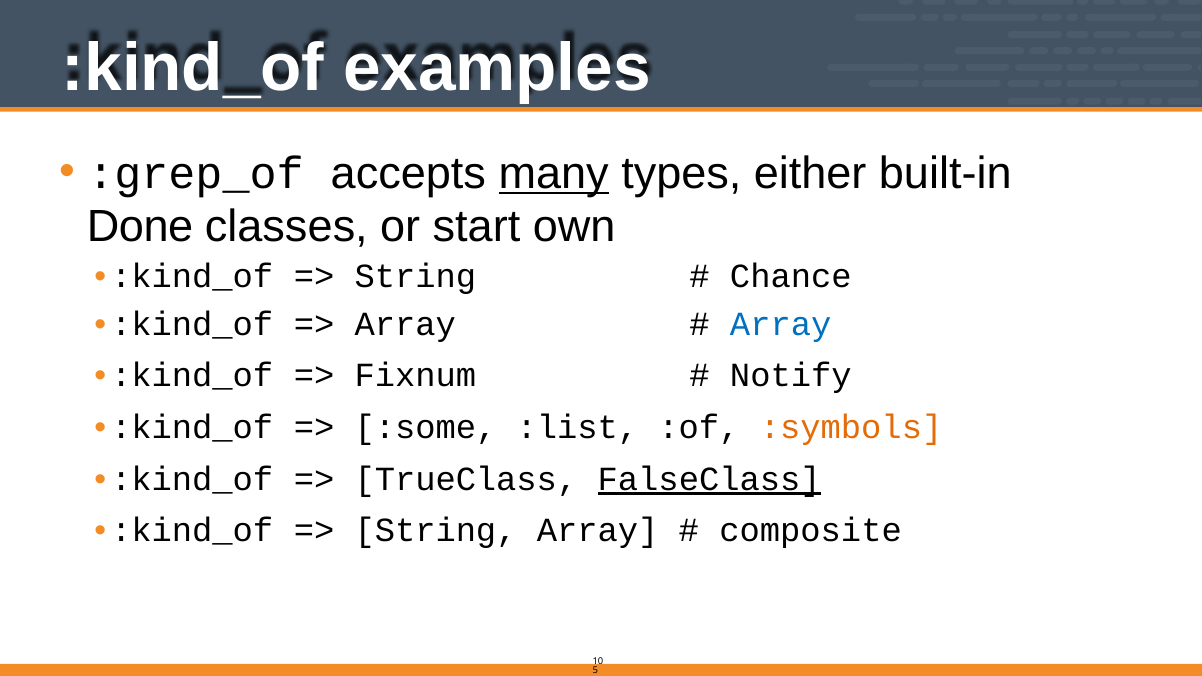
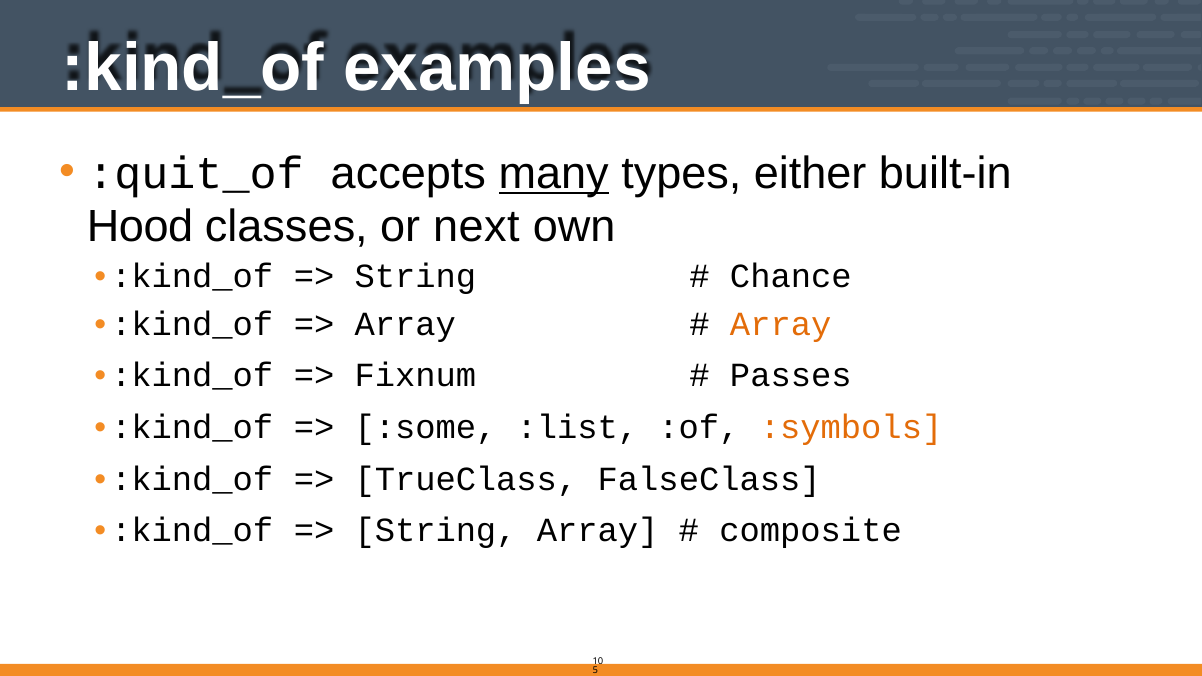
:grep_of: :grep_of -> :quit_of (195, 174)
Done: Done -> Hood (140, 227)
start: start -> next (476, 227)
Array colour: blue -> orange (781, 324)
Notify: Notify -> Passes (791, 376)
FalseClass underline: present -> none (709, 479)
